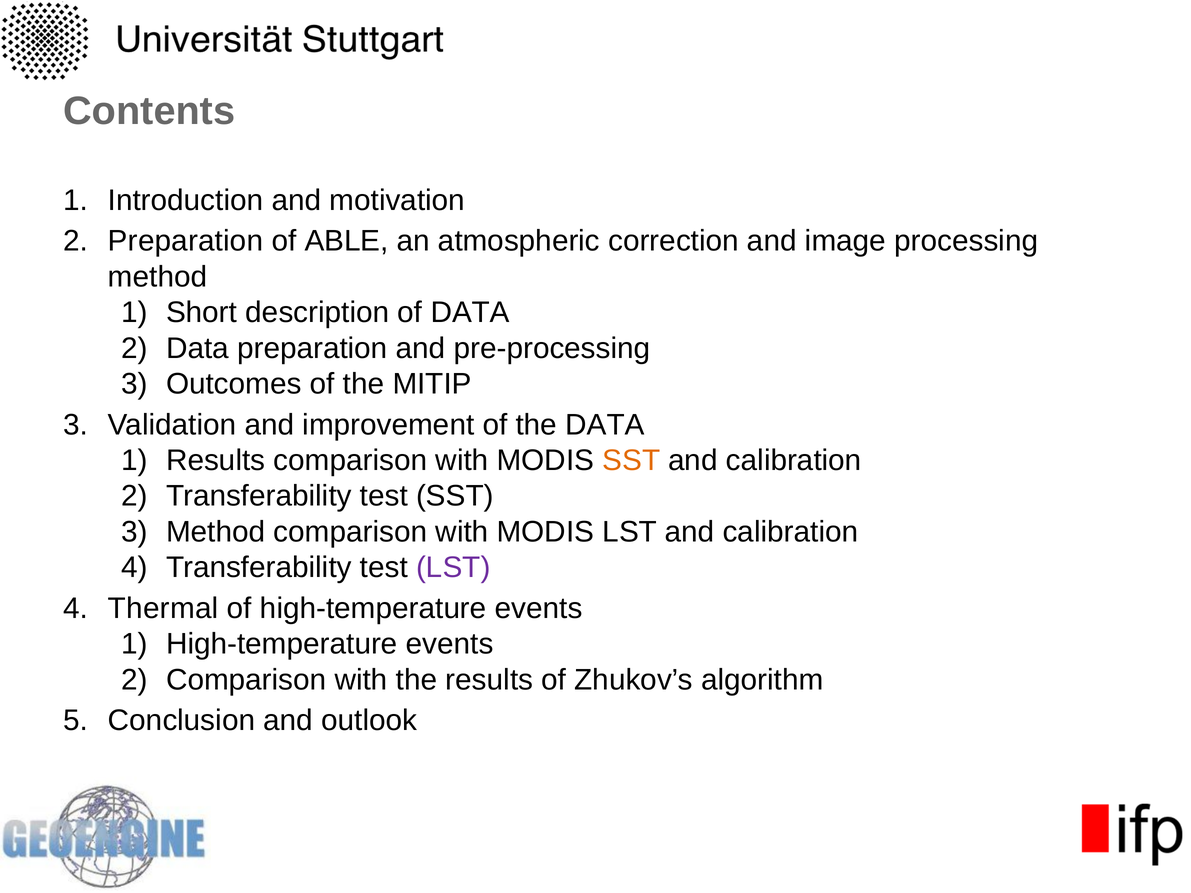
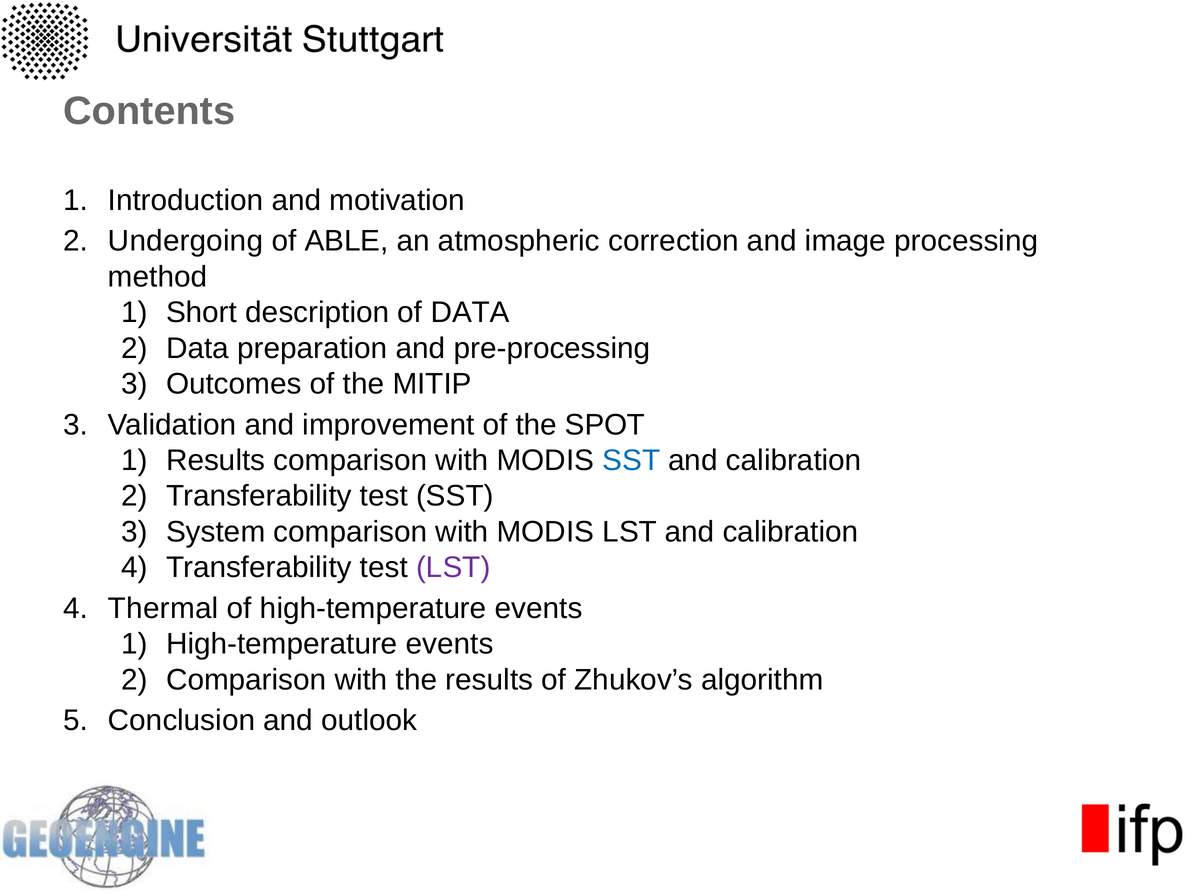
Preparation: Preparation -> Undergoing (186, 241)
the DATA: DATA -> SPOT (605, 425)
SST colour: orange -> blue (631, 461)
Method: Method -> System (216, 532)
